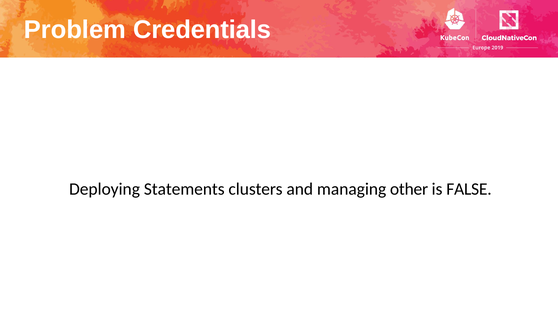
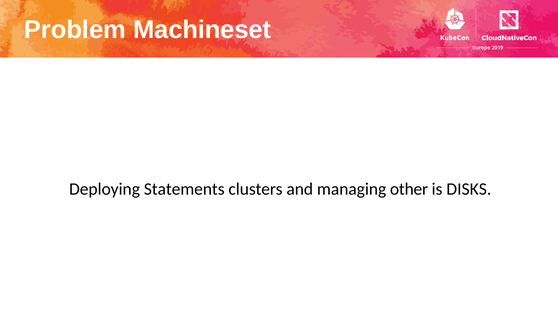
Credentials: Credentials -> Machineset (202, 30)
FALSE: FALSE -> DISKS (469, 189)
